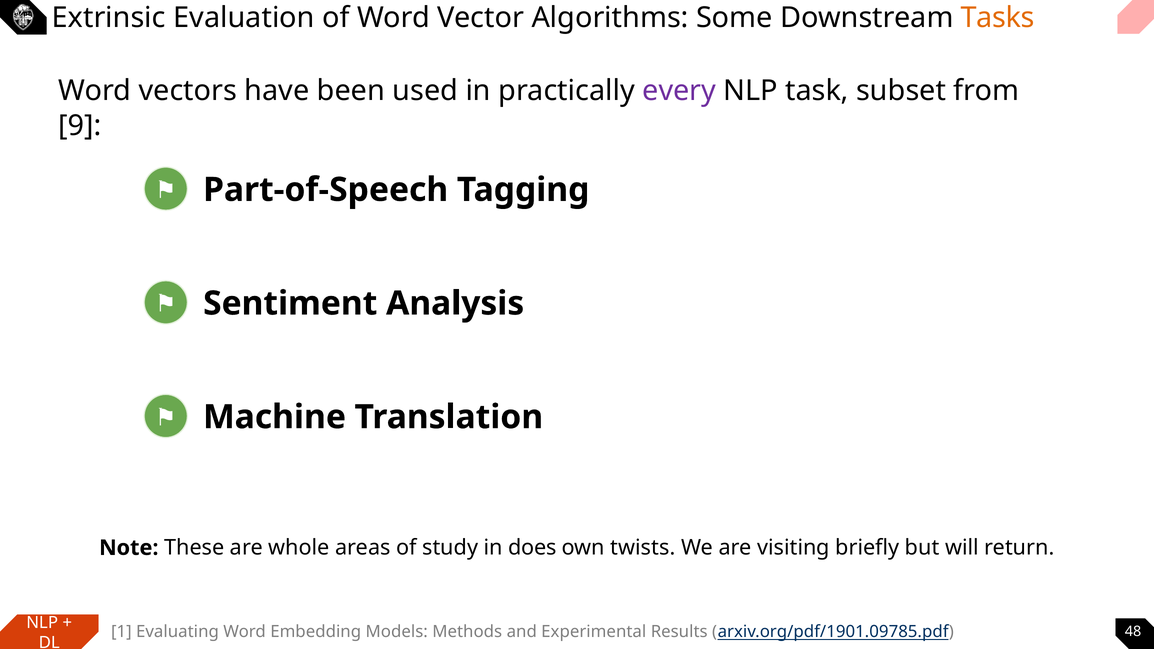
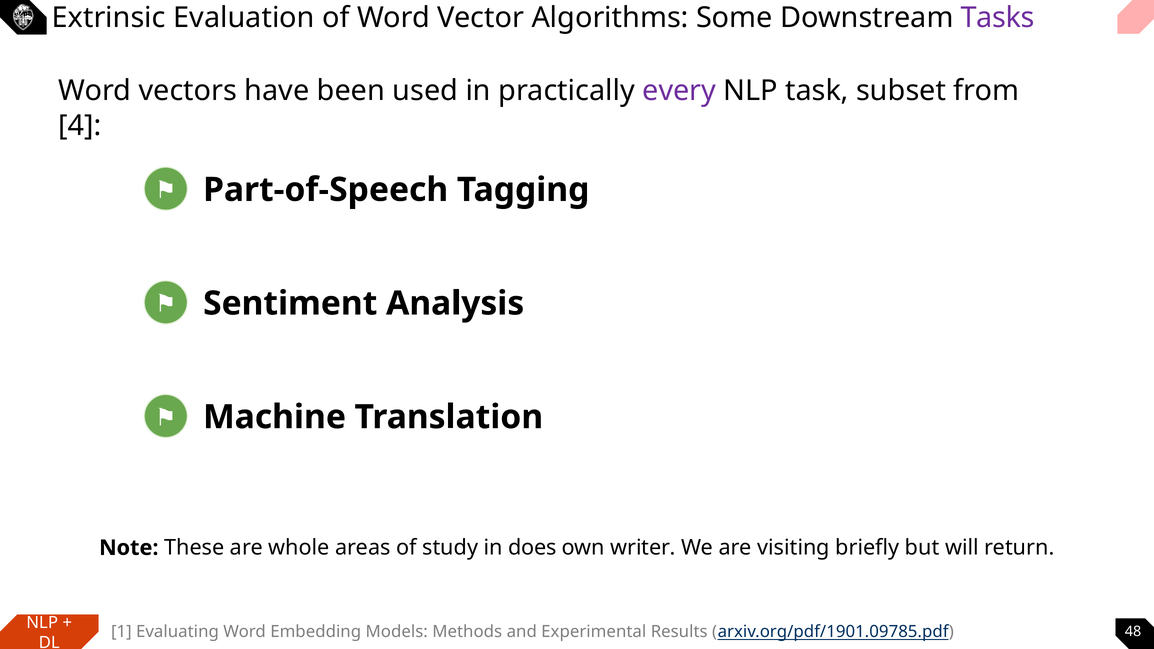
Tasks colour: orange -> purple (998, 18)
9: 9 -> 4 (80, 126)
twists: twists -> writer (643, 548)
